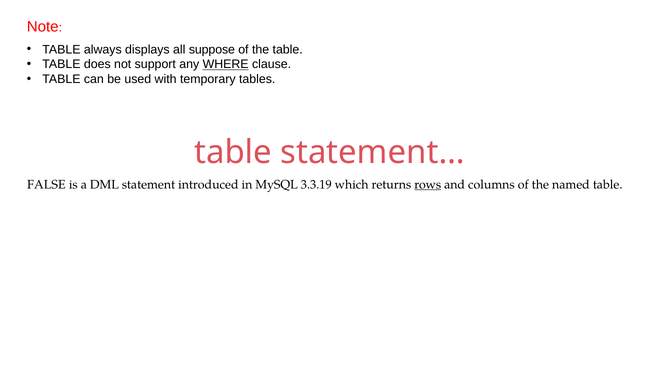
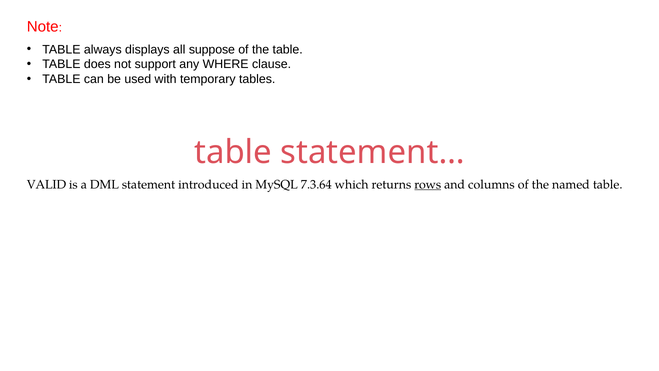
WHERE underline: present -> none (226, 64)
FALSE: FALSE -> VALID (46, 184)
3.3.19: 3.3.19 -> 7.3.64 (316, 184)
